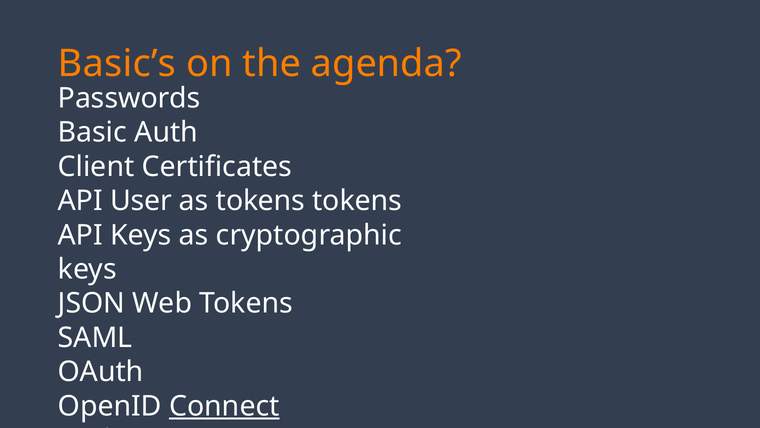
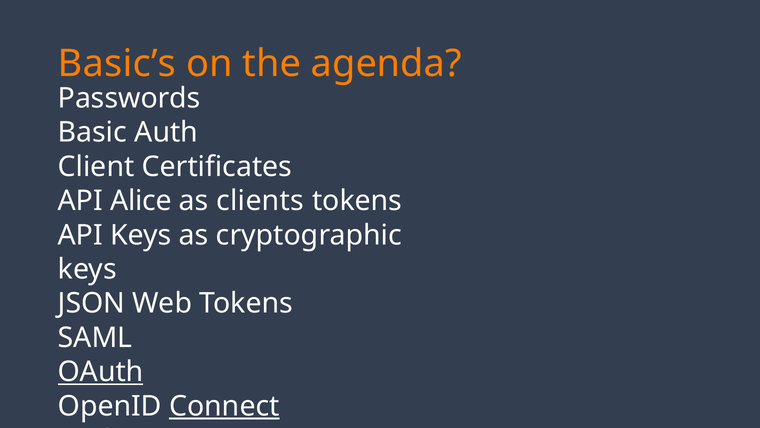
User: User -> Alice (141, 201)
as tokens: tokens -> clients (260, 201)
OAuth underline: none -> present (101, 372)
